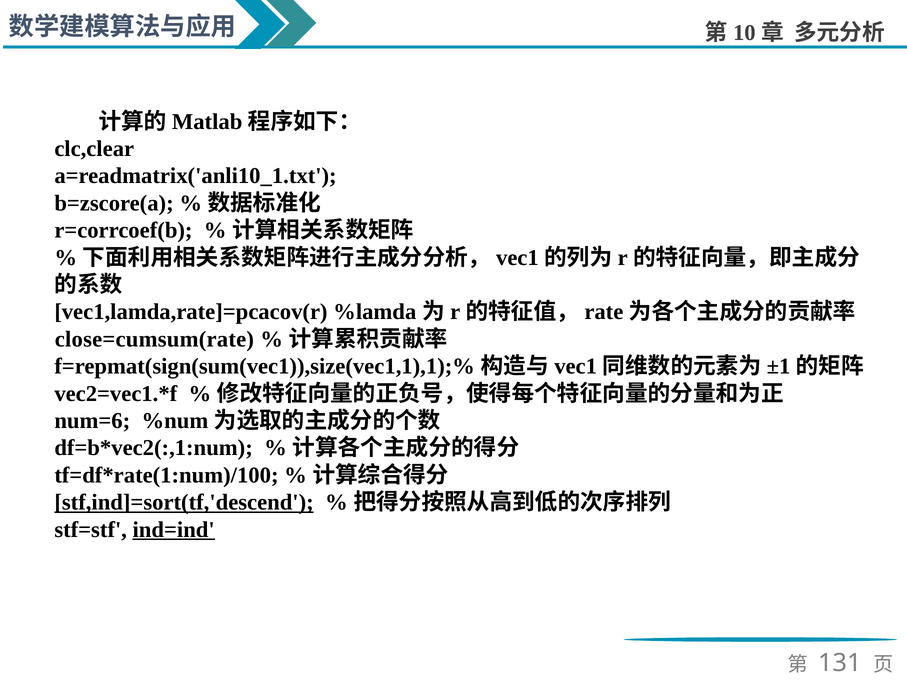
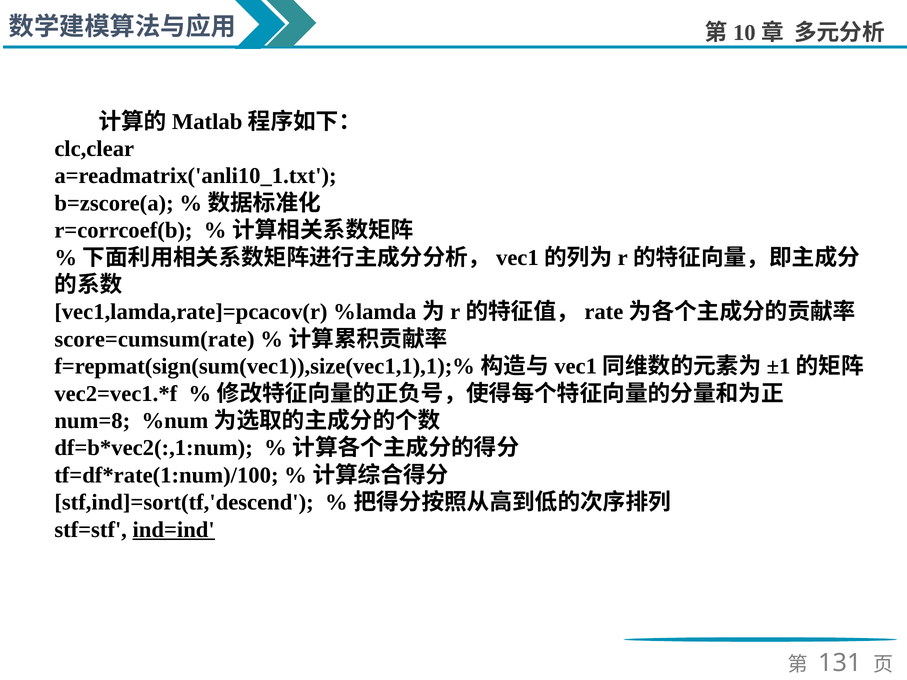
close=cumsum(rate: close=cumsum(rate -> score=cumsum(rate (154, 339)
num=6: num=6 -> num=8 (92, 421)
stf,ind]=sort(tf,'descend underline: present -> none (184, 503)
